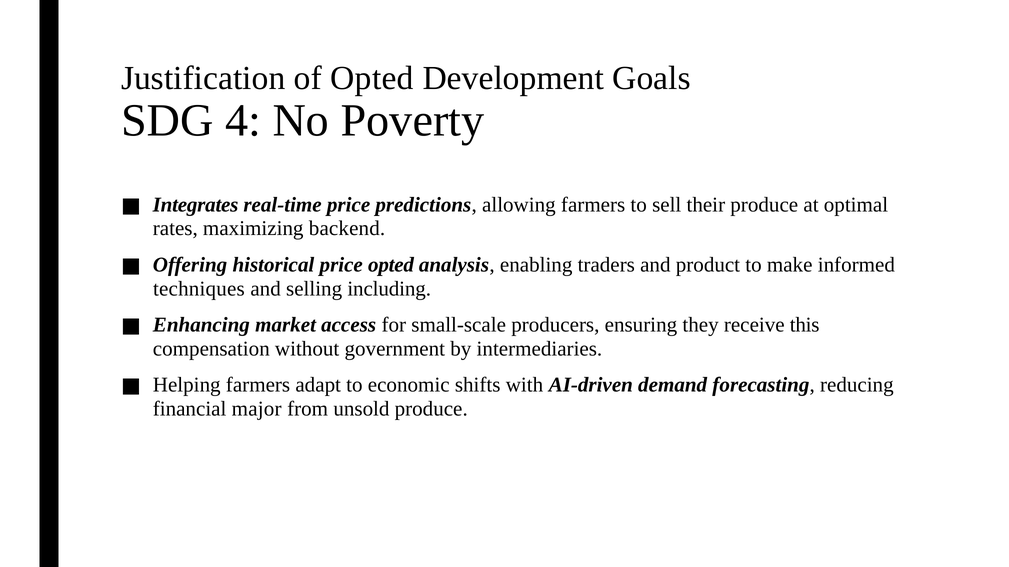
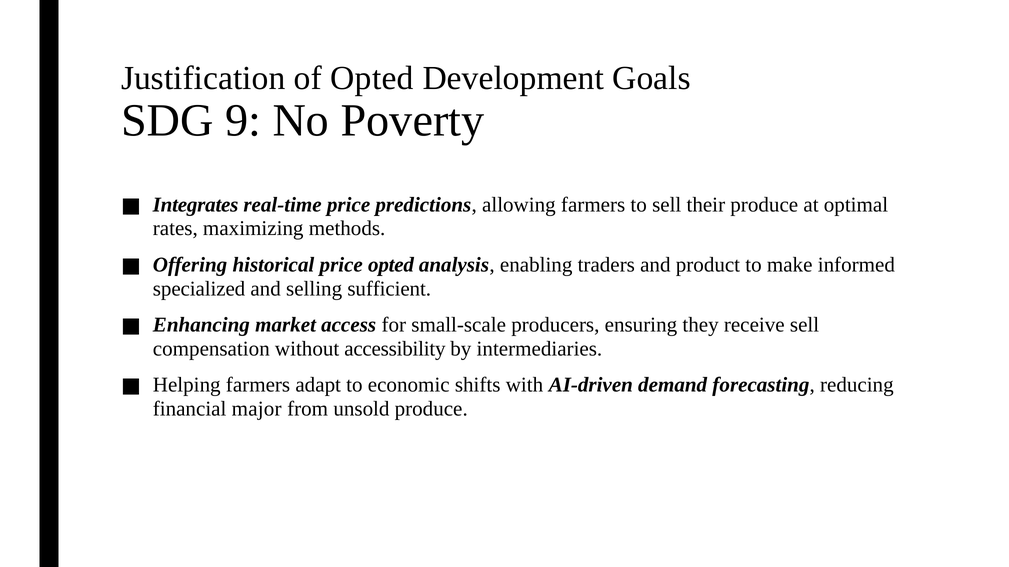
4: 4 -> 9 (243, 121)
backend: backend -> methods (347, 229)
techniques: techniques -> specialized (199, 289)
including: including -> sufficient (389, 289)
receive this: this -> sell (805, 325)
government: government -> accessibility (395, 349)
